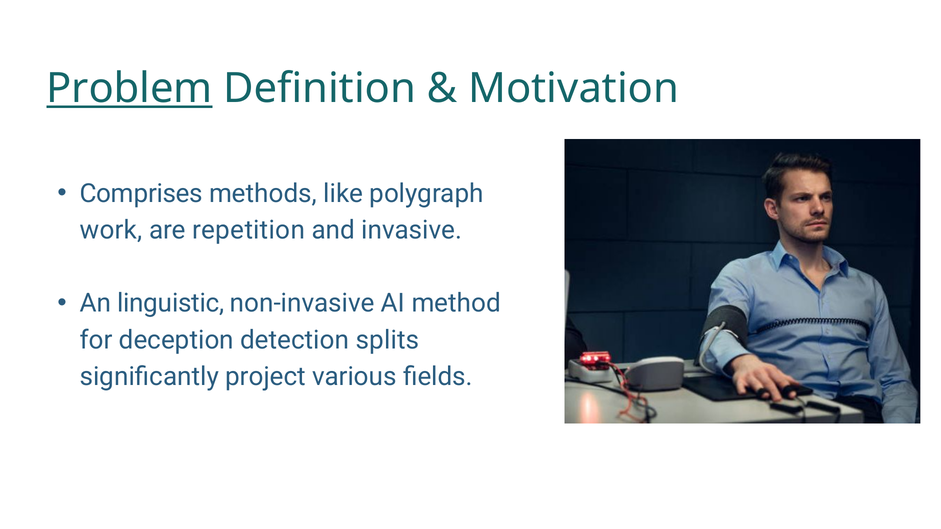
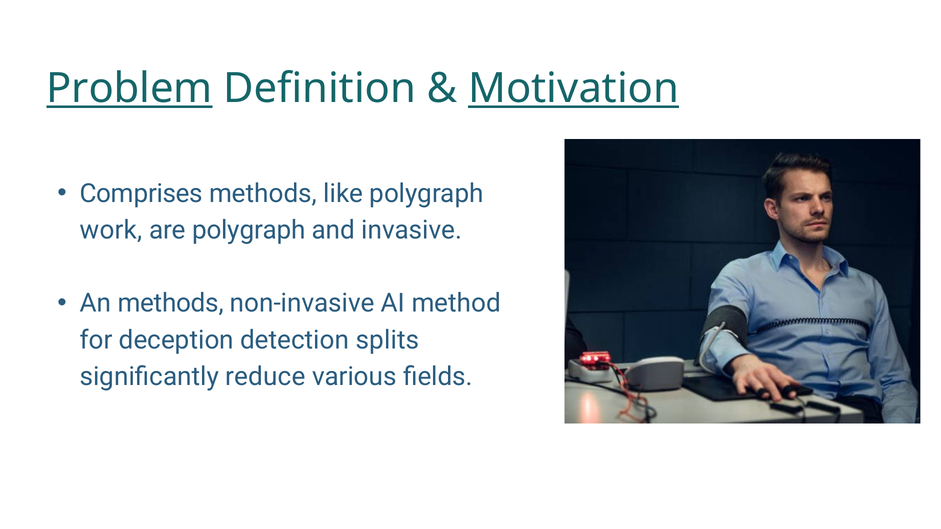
Motivation underline: none -> present (574, 89)
are repetition: repetition -> polygraph (249, 230)
An linguistic: linguistic -> methods (171, 304)
project: project -> reduce (265, 377)
